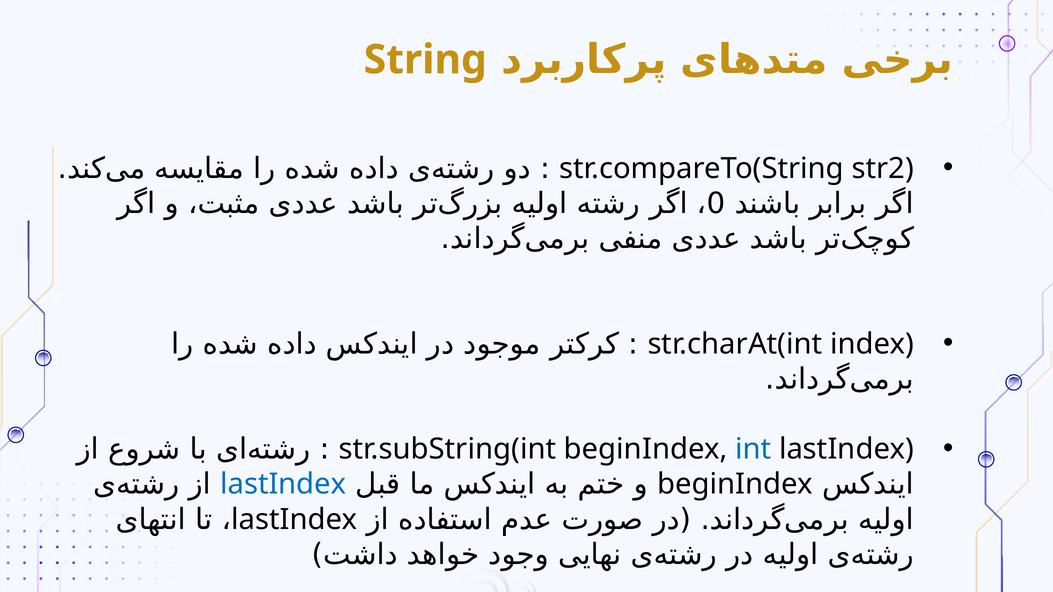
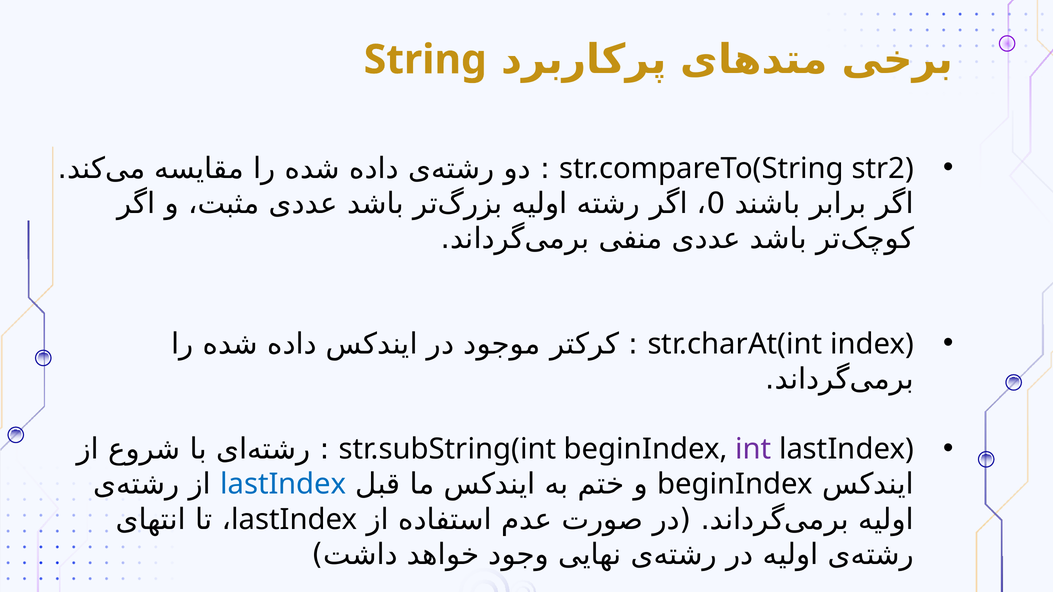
int colour: blue -> purple (753, 449)
